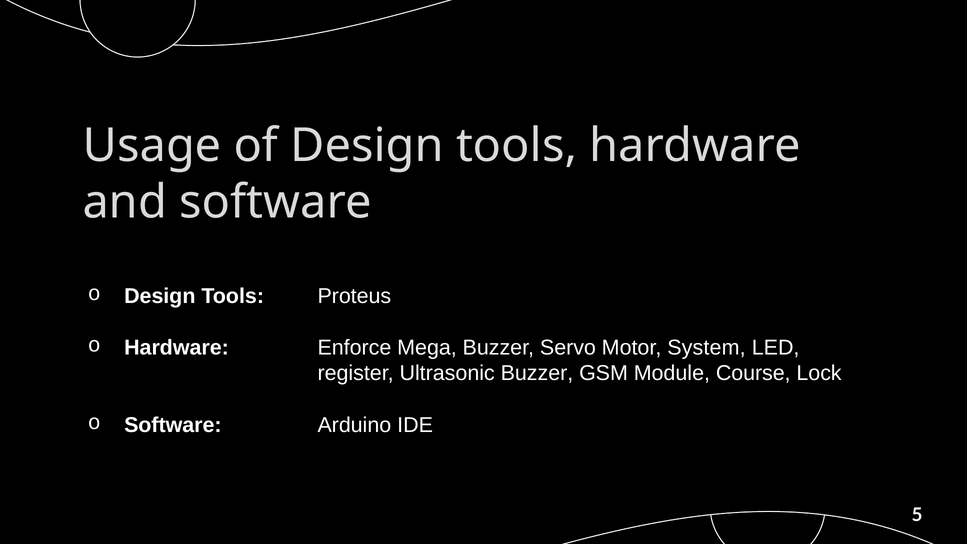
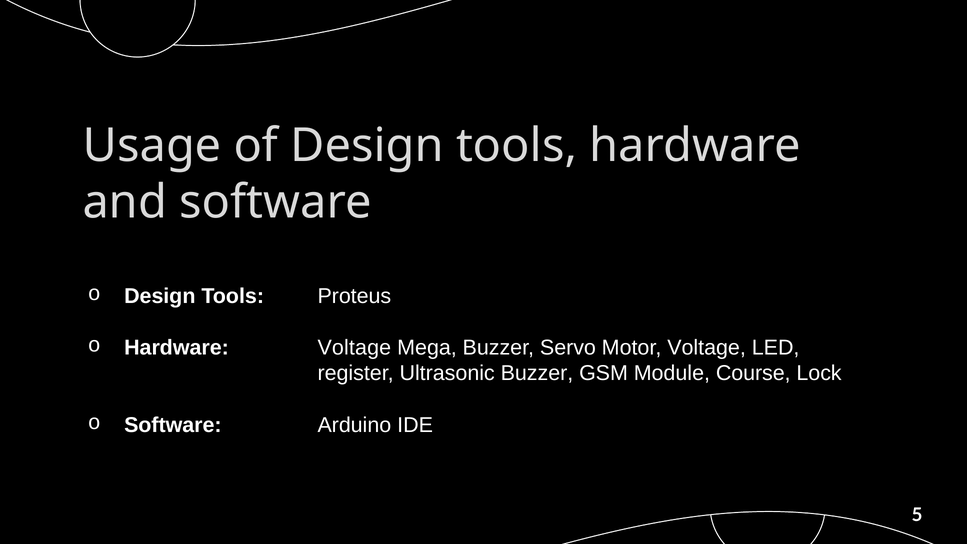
Hardware Enforce: Enforce -> Voltage (354, 348)
Motor System: System -> Voltage (707, 348)
